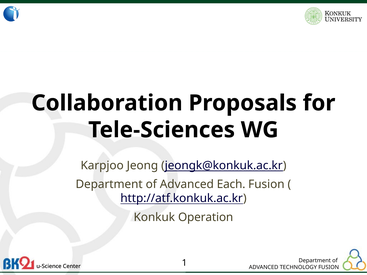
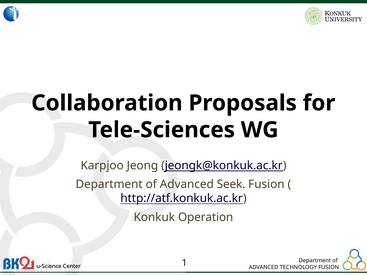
Each: Each -> Seek (231, 184)
